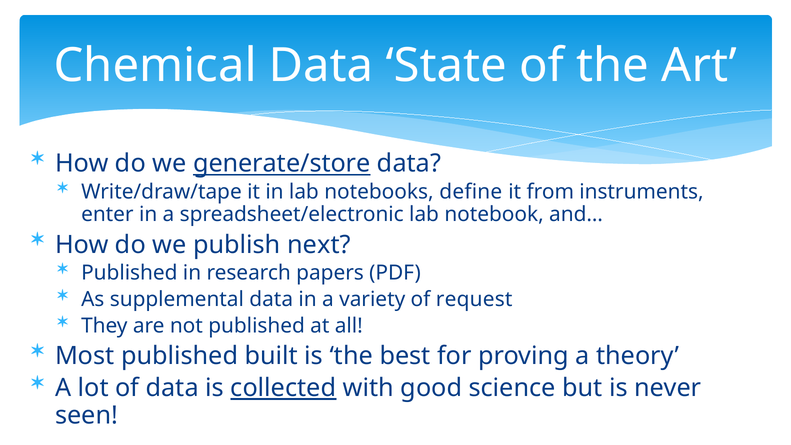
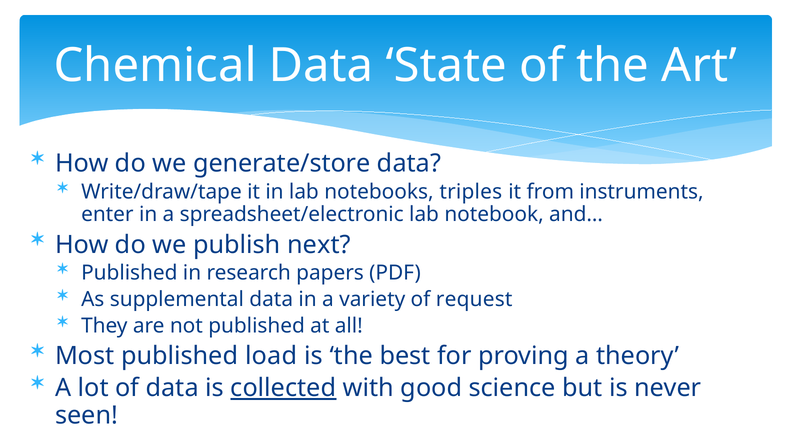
generate/store underline: present -> none (282, 164)
define: define -> triples (471, 192)
built: built -> load (271, 356)
